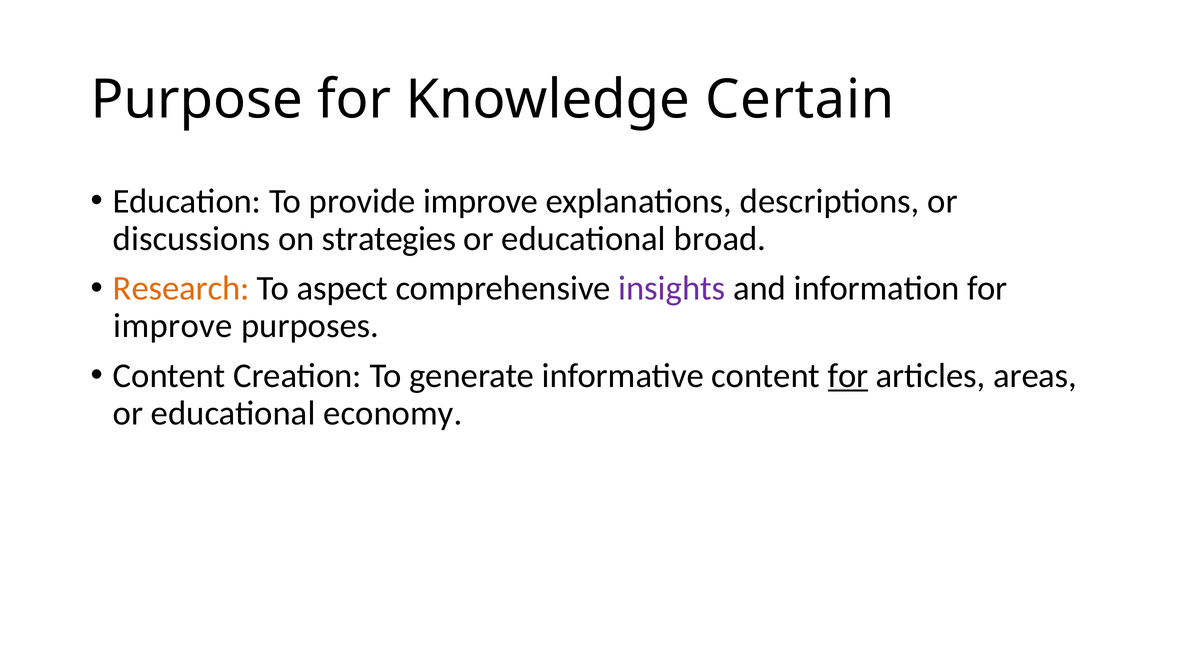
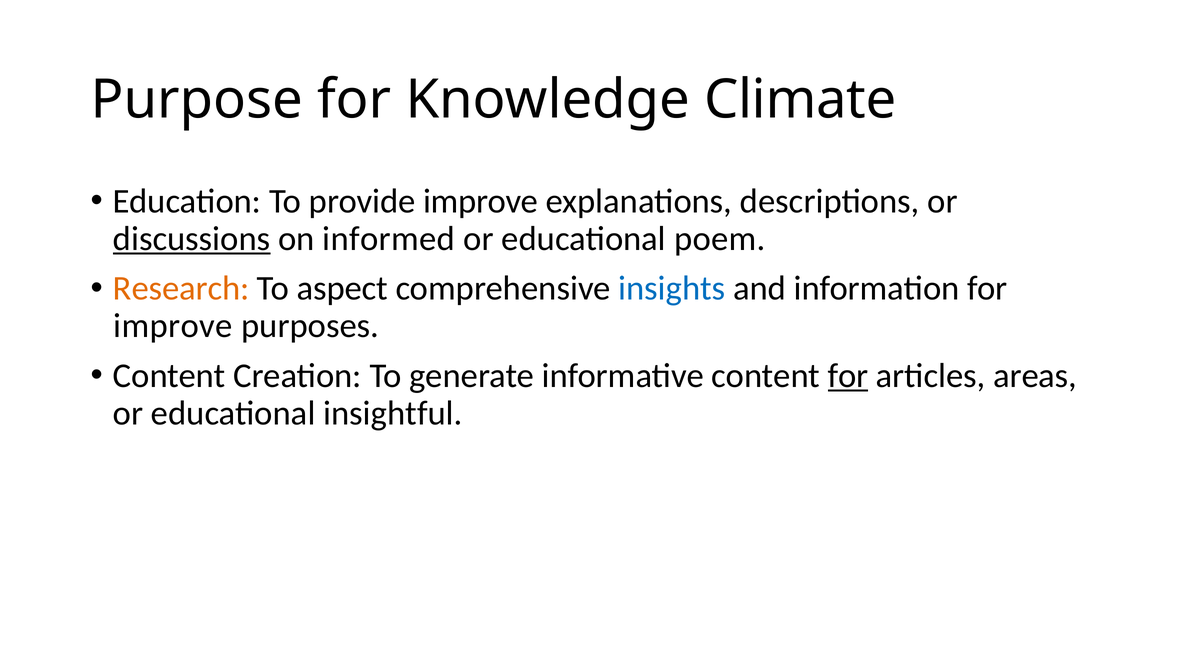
Certain: Certain -> Climate (800, 100)
discussions underline: none -> present (192, 238)
strategies: strategies -> informed (389, 238)
broad: broad -> poem (720, 238)
insights colour: purple -> blue (672, 288)
economy: economy -> insightful (393, 413)
